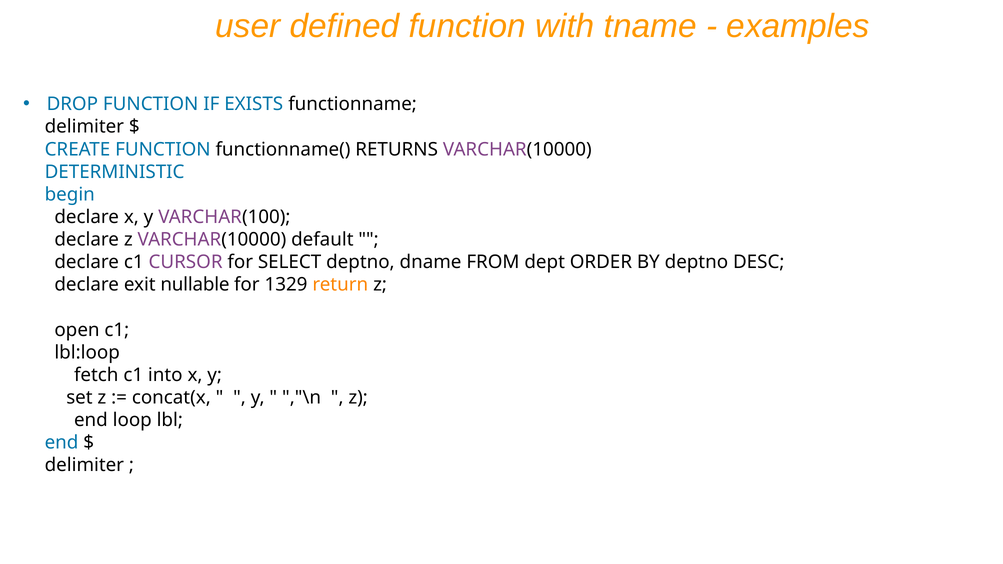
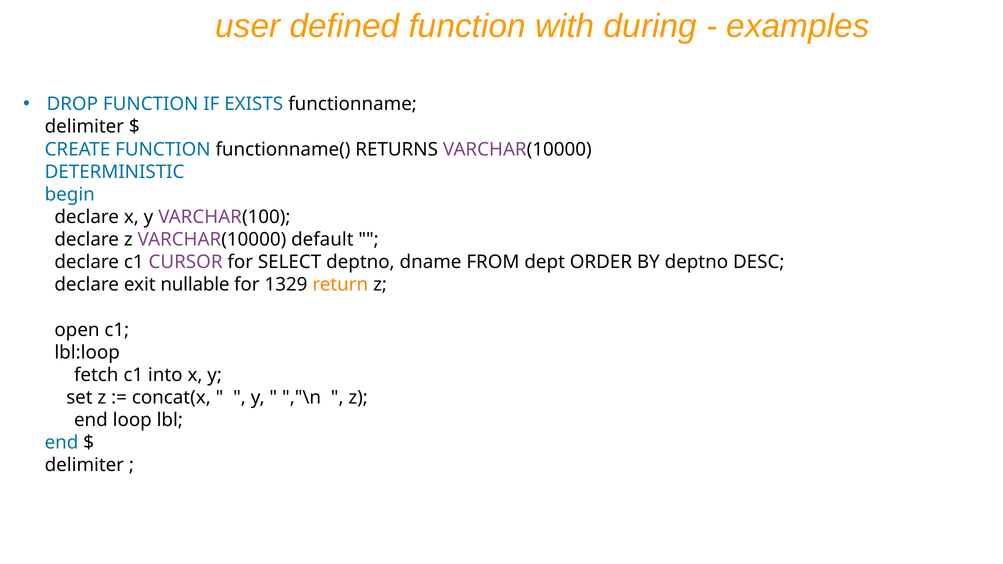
tname: tname -> during (650, 26)
